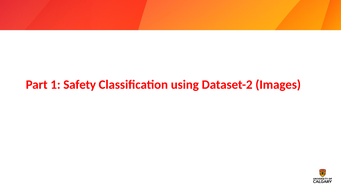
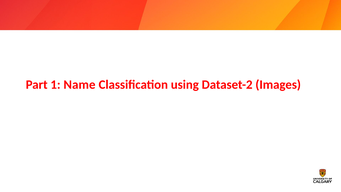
Safety: Safety -> Name (80, 85)
